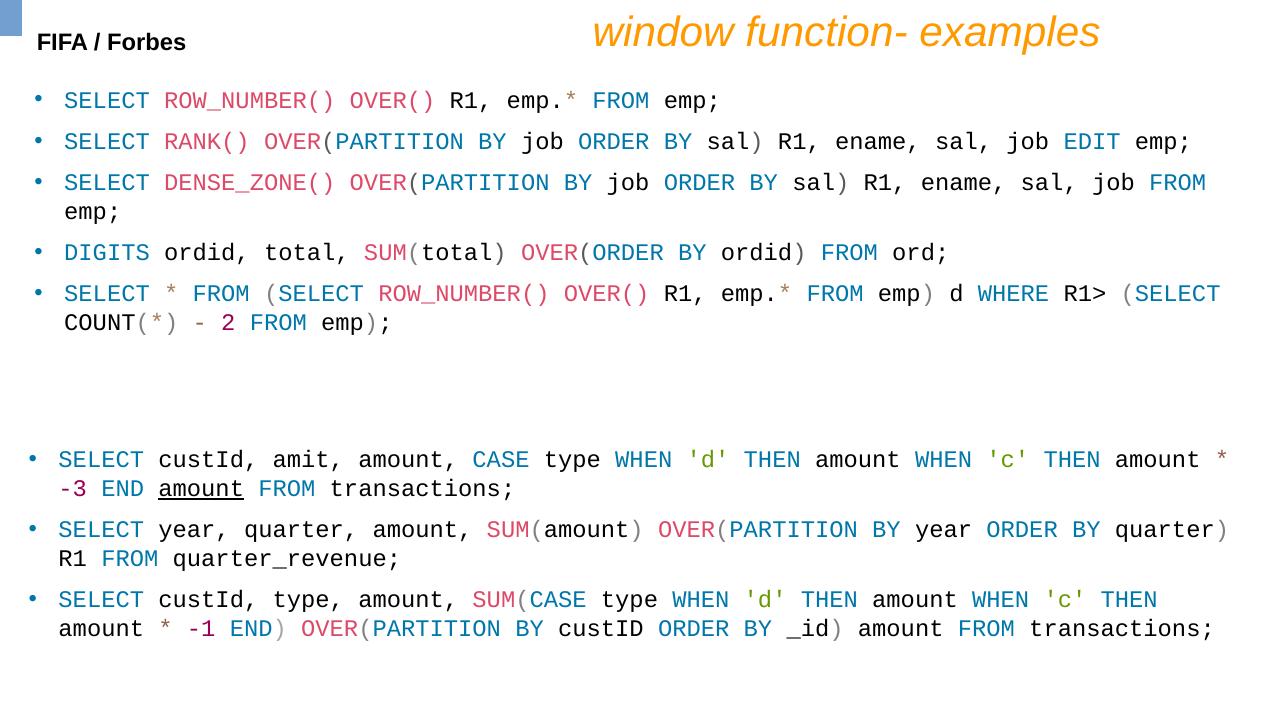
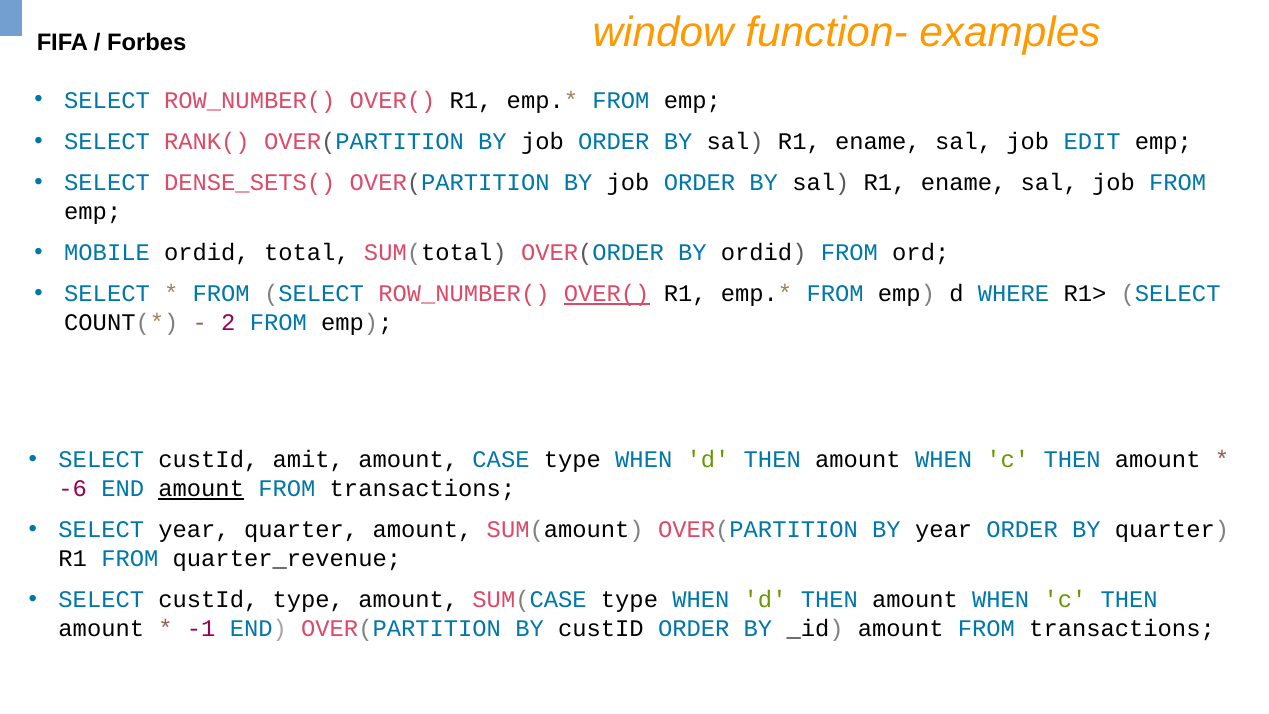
DENSE_ZONE(: DENSE_ZONE( -> DENSE_SETS( (250, 183)
DIGITS: DIGITS -> MOBILE (107, 252)
OVER( underline: none -> present (607, 294)
-3: -3 -> -6 (73, 488)
